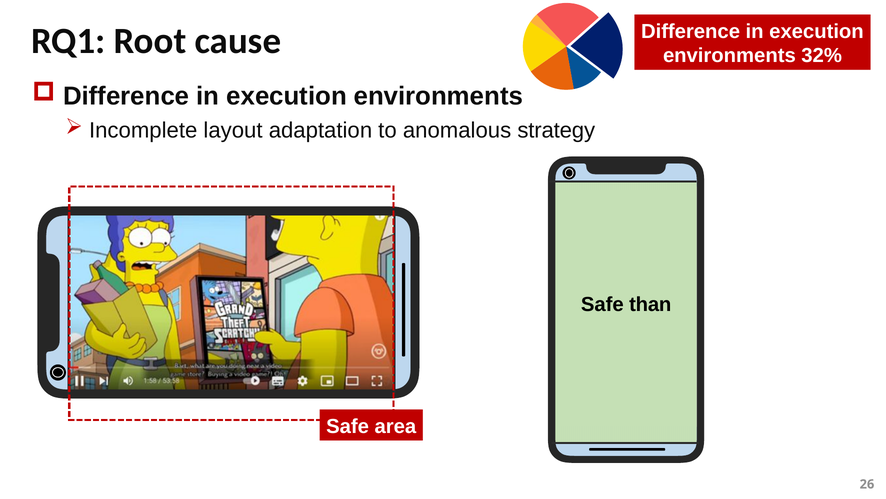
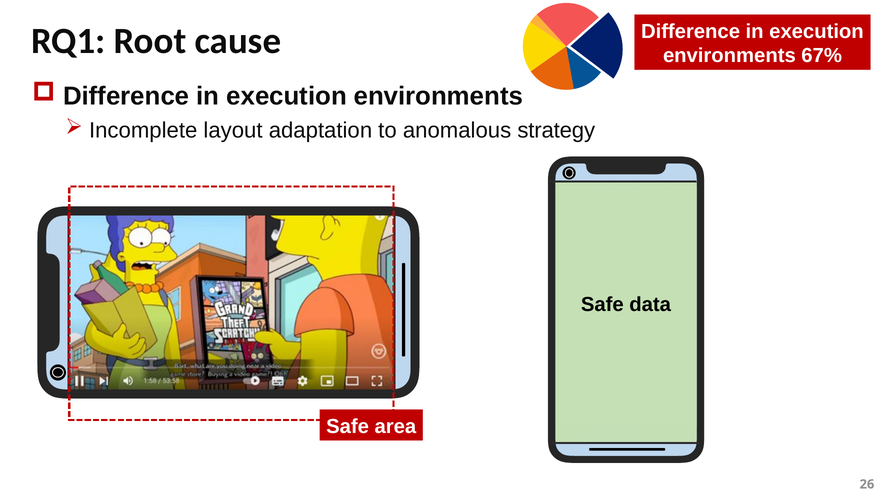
32%: 32% -> 67% (822, 56)
than: than -> data (650, 304)
